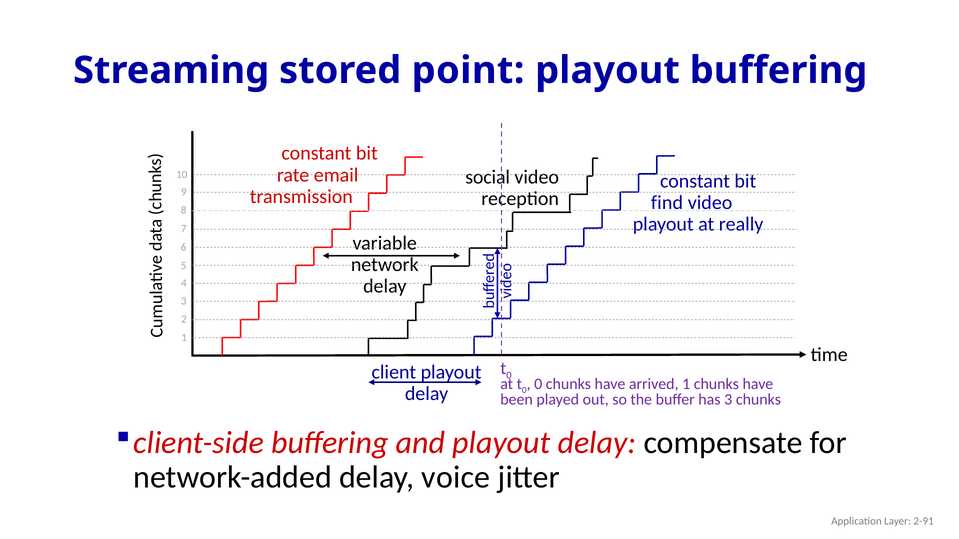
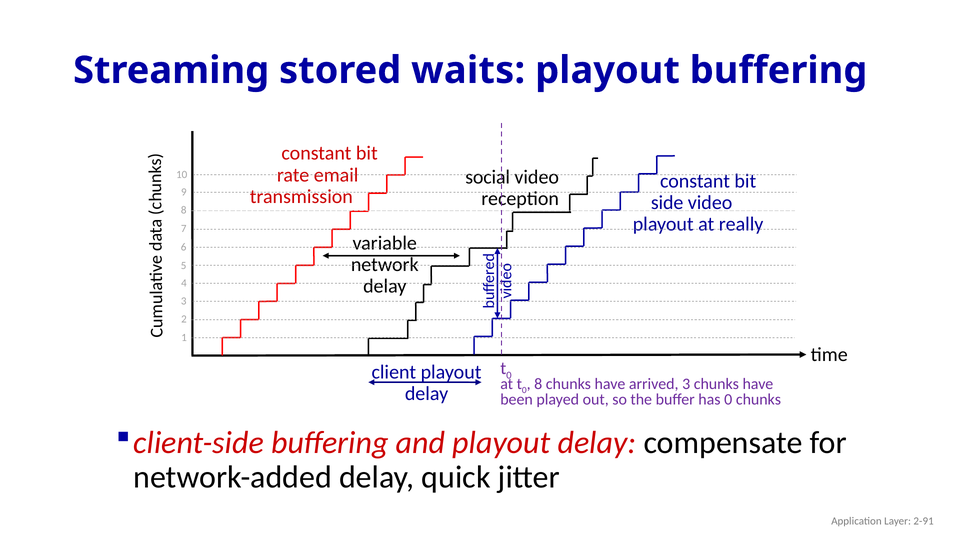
point: point -> waits (468, 70)
find: find -> side (667, 203)
0: 0 -> 8 (538, 384)
arrived 1: 1 -> 3 (686, 384)
has 3: 3 -> 0 (728, 400)
voice: voice -> quick (456, 477)
